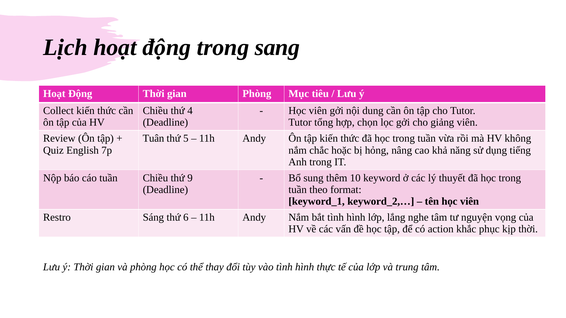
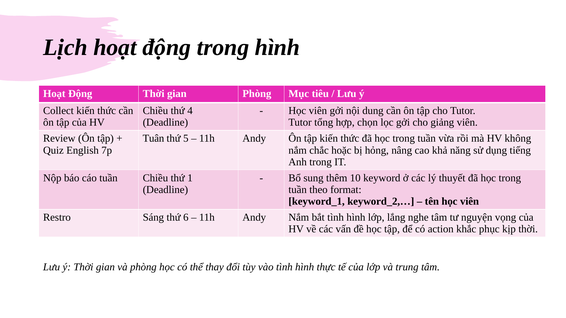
trong sang: sang -> hình (277, 48)
9: 9 -> 1 (190, 178)
